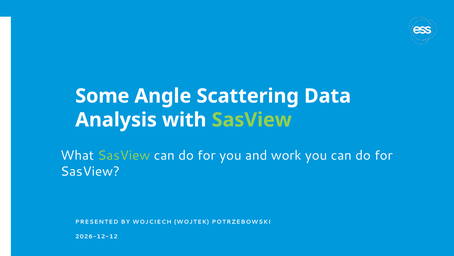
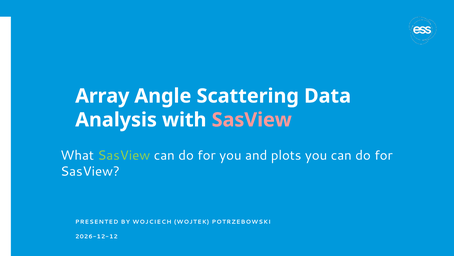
Some: Some -> Array (102, 96)
SasView colour: light green -> pink (252, 120)
work: work -> plots (286, 155)
